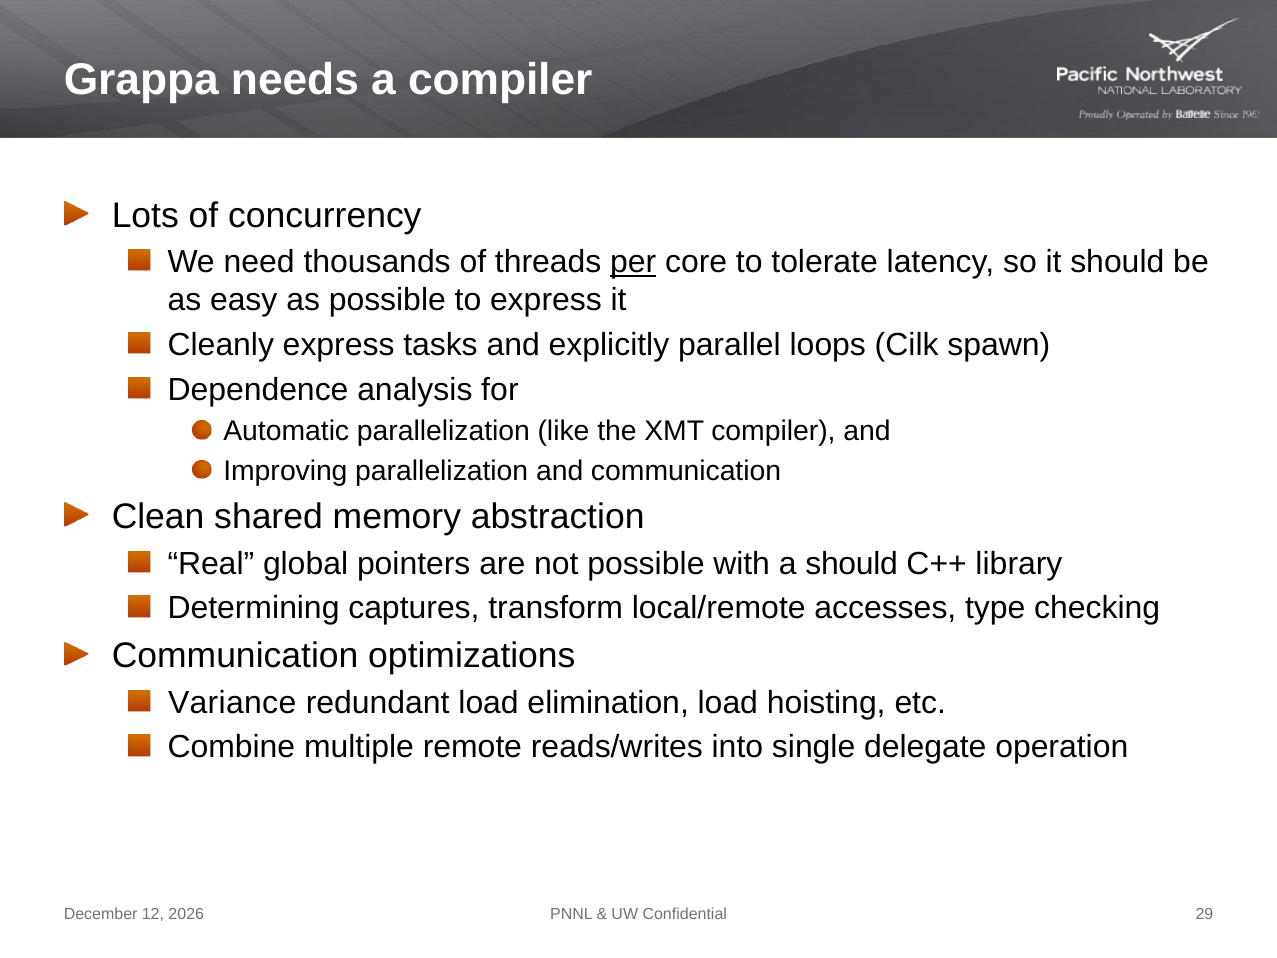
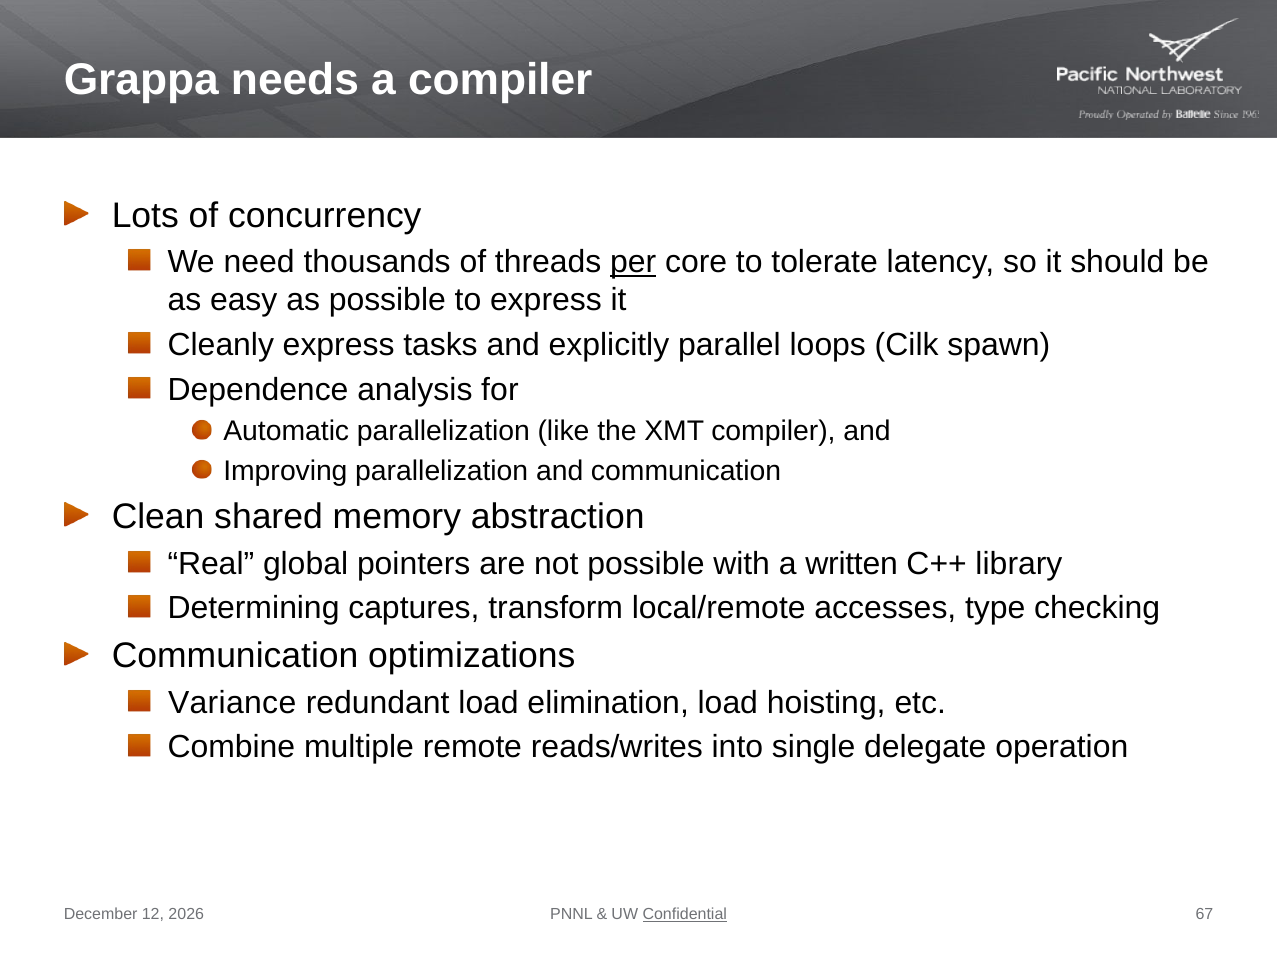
a should: should -> written (852, 563)
Confidential underline: none -> present (685, 914)
29: 29 -> 67 (1204, 914)
